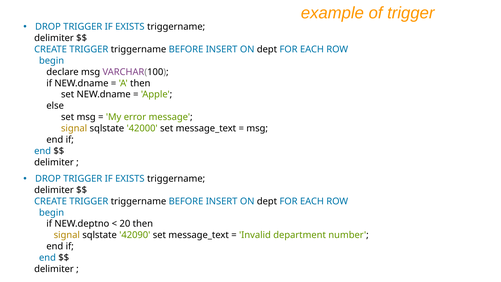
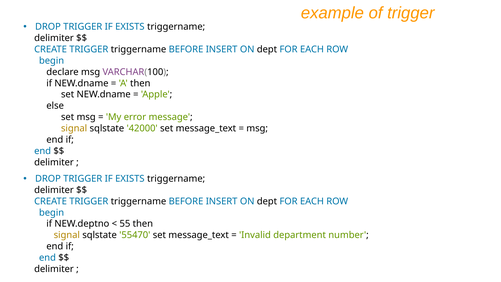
20: 20 -> 55 (125, 224)
42090: 42090 -> 55470 (135, 235)
